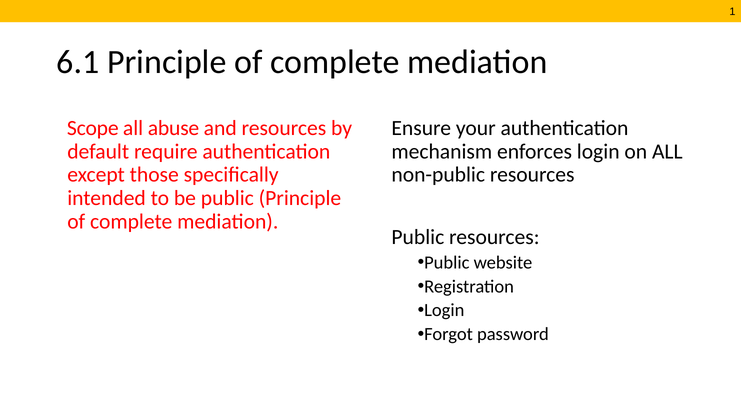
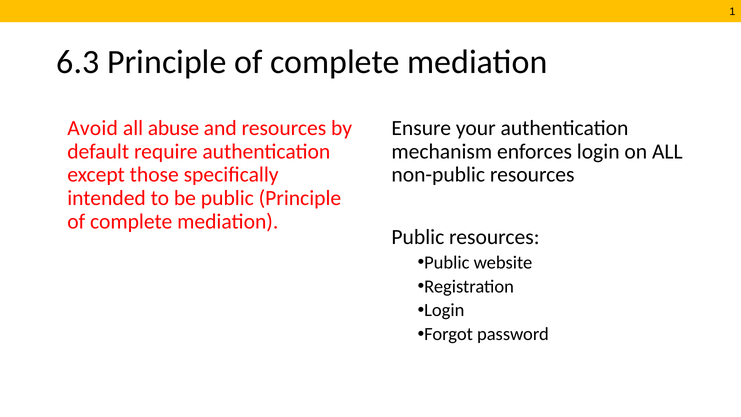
6.1: 6.1 -> 6.3 (78, 62)
Scope: Scope -> Avoid (93, 128)
